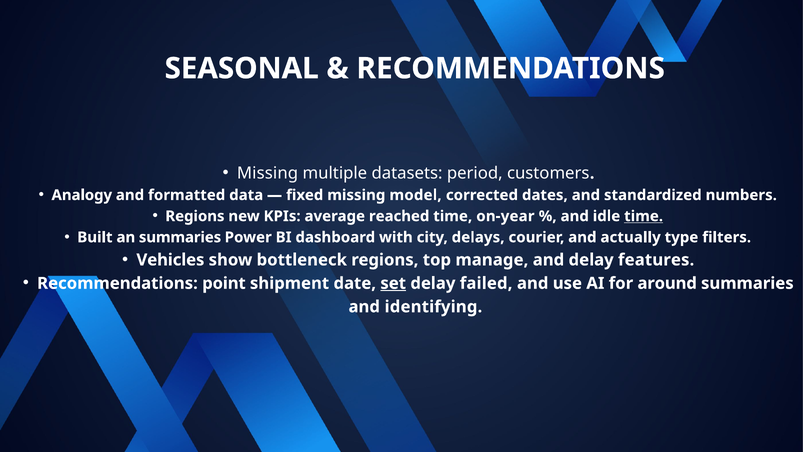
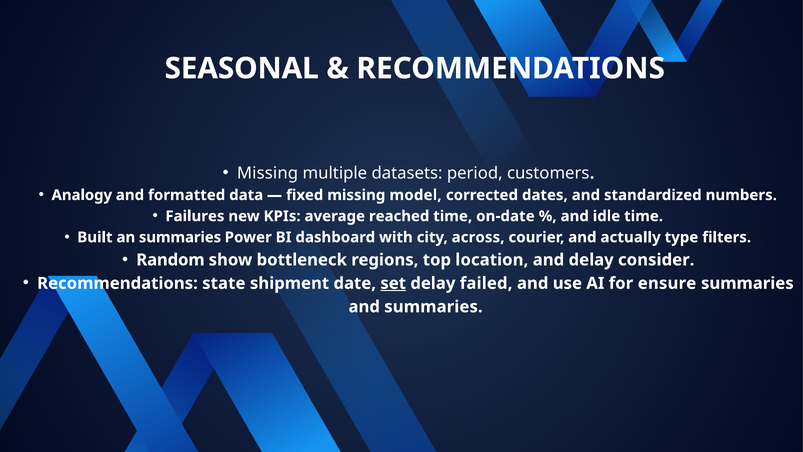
Regions: Regions -> Failures (195, 216)
on-year: on-year -> on-date (505, 216)
time underline: present -> none (644, 216)
delays: delays -> across (478, 237)
Vehicles: Vehicles -> Random (170, 260)
manage: manage -> location (492, 260)
features: features -> consider (656, 260)
point: point -> state (224, 283)
around: around -> ensure (667, 283)
and identifying: identifying -> summaries (433, 307)
